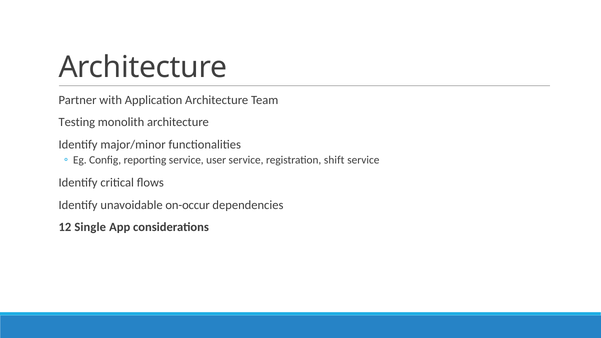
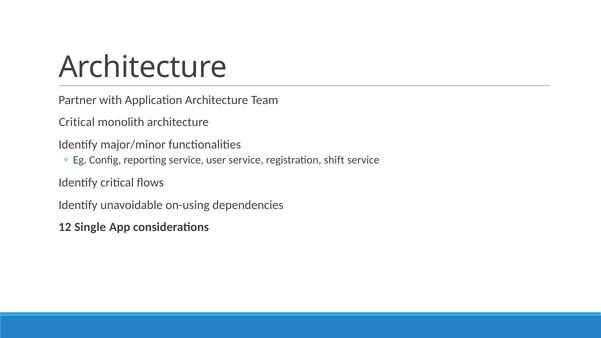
Testing: Testing -> Critical (77, 122)
on-occur: on-occur -> on-using (188, 205)
